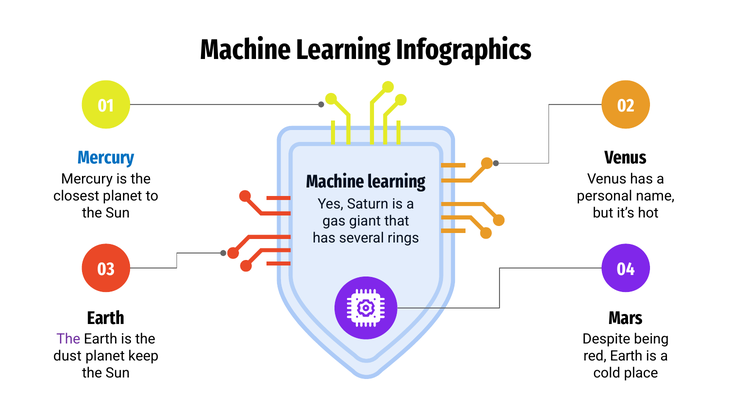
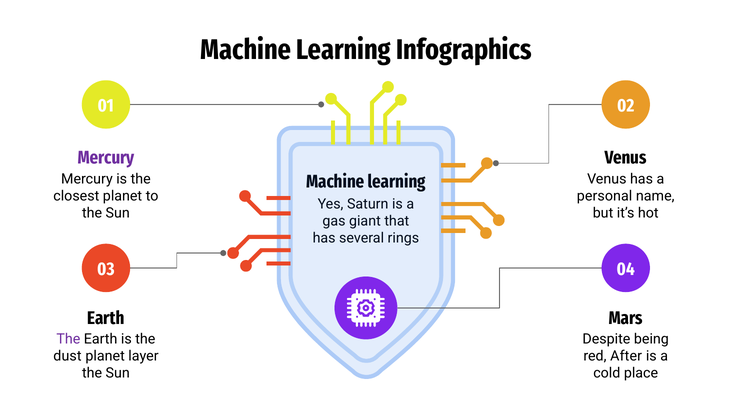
Mercury colour: blue -> purple (106, 157)
keep: keep -> layer (143, 356)
red Earth: Earth -> After (626, 356)
